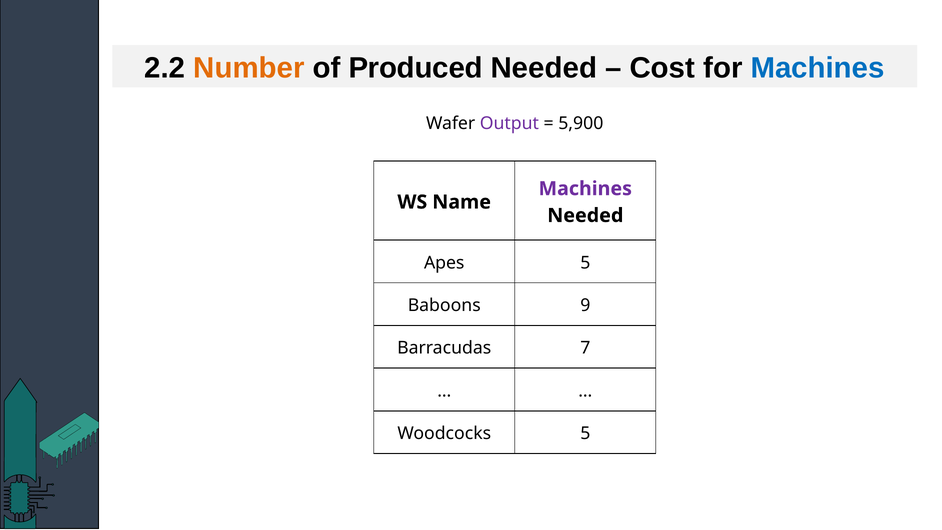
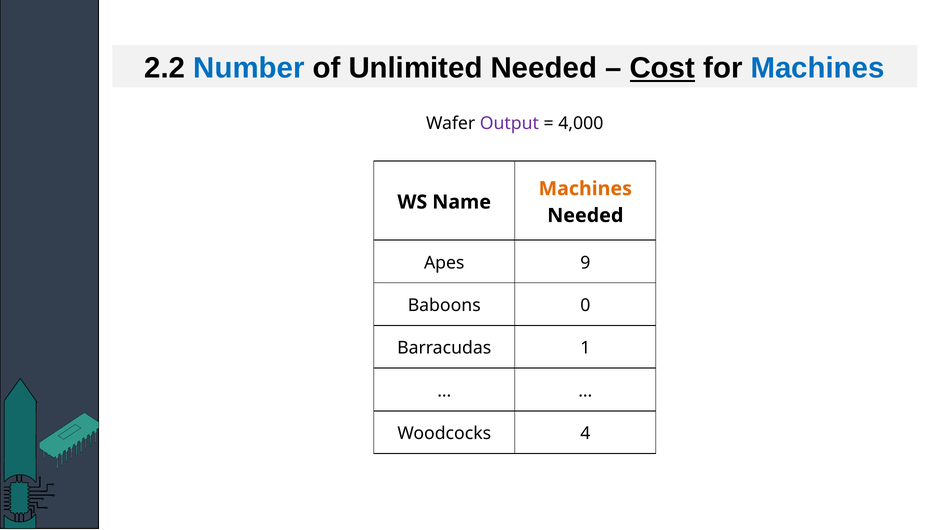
Number colour: orange -> blue (249, 68)
Produced: Produced -> Unlimited (416, 68)
Cost underline: none -> present (662, 68)
5,900: 5,900 -> 4,000 (581, 123)
Machines colour: purple -> orange (585, 189)
Apes 5: 5 -> 9 (585, 263)
9: 9 -> 0 (585, 305)
7: 7 -> 1 (585, 348)
Woodcocks 5: 5 -> 4 (585, 433)
